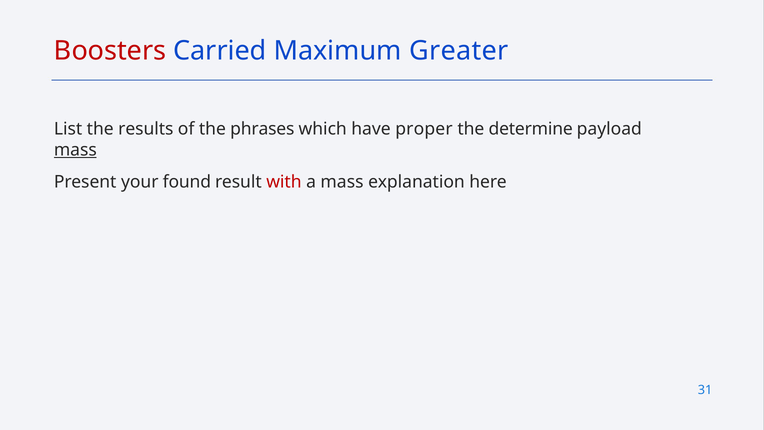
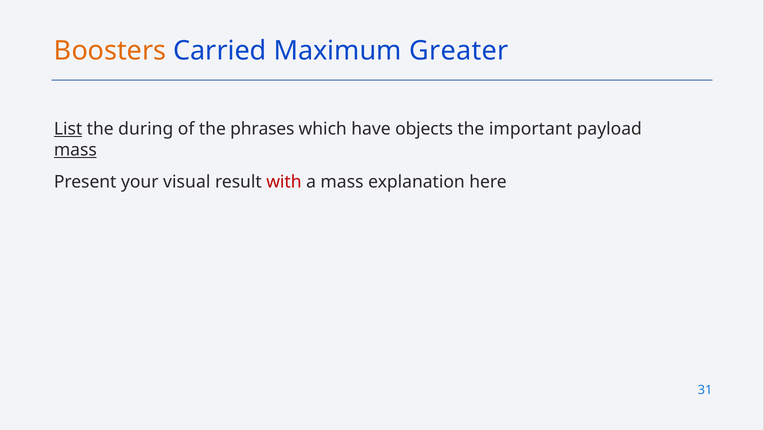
Boosters colour: red -> orange (110, 51)
List underline: none -> present (68, 129)
results: results -> during (146, 129)
proper: proper -> objects (424, 129)
determine: determine -> important (531, 129)
found: found -> visual (187, 182)
